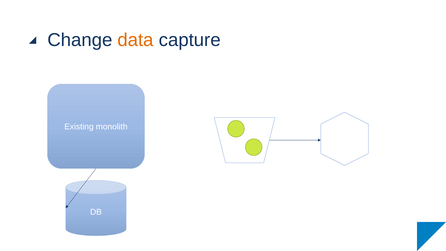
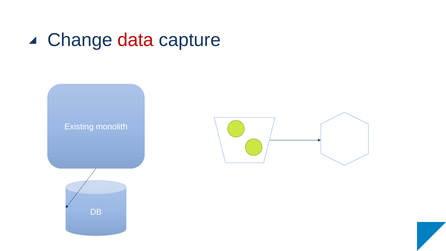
data colour: orange -> red (136, 40)
